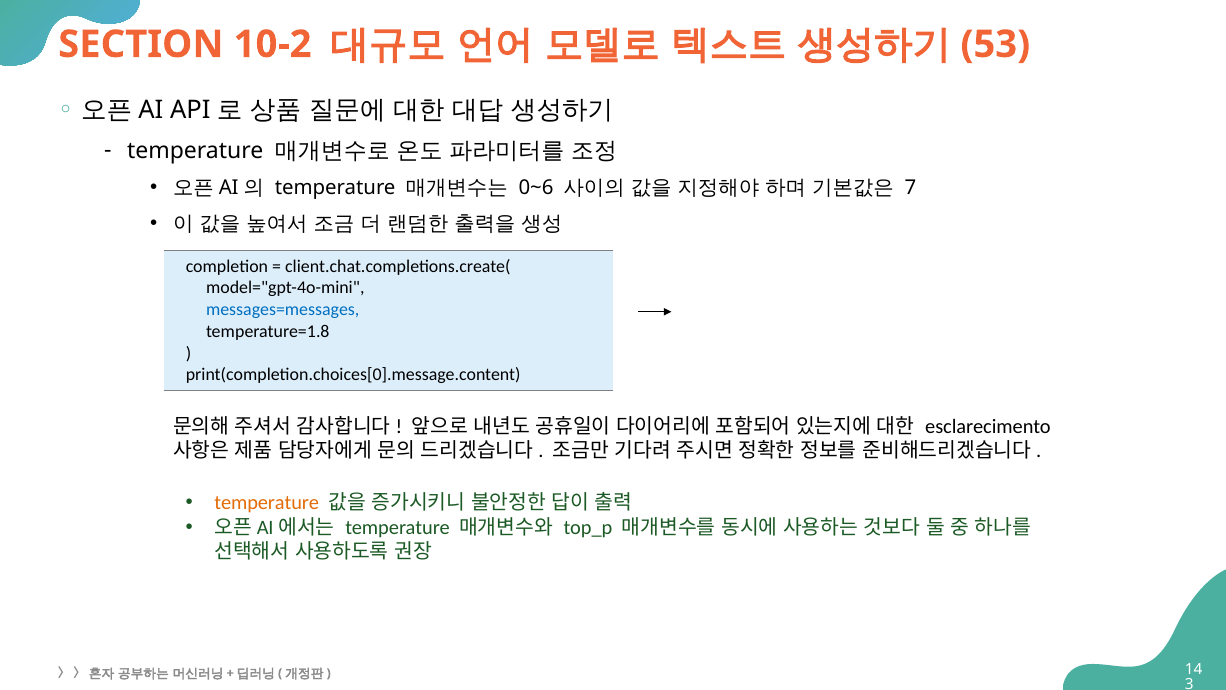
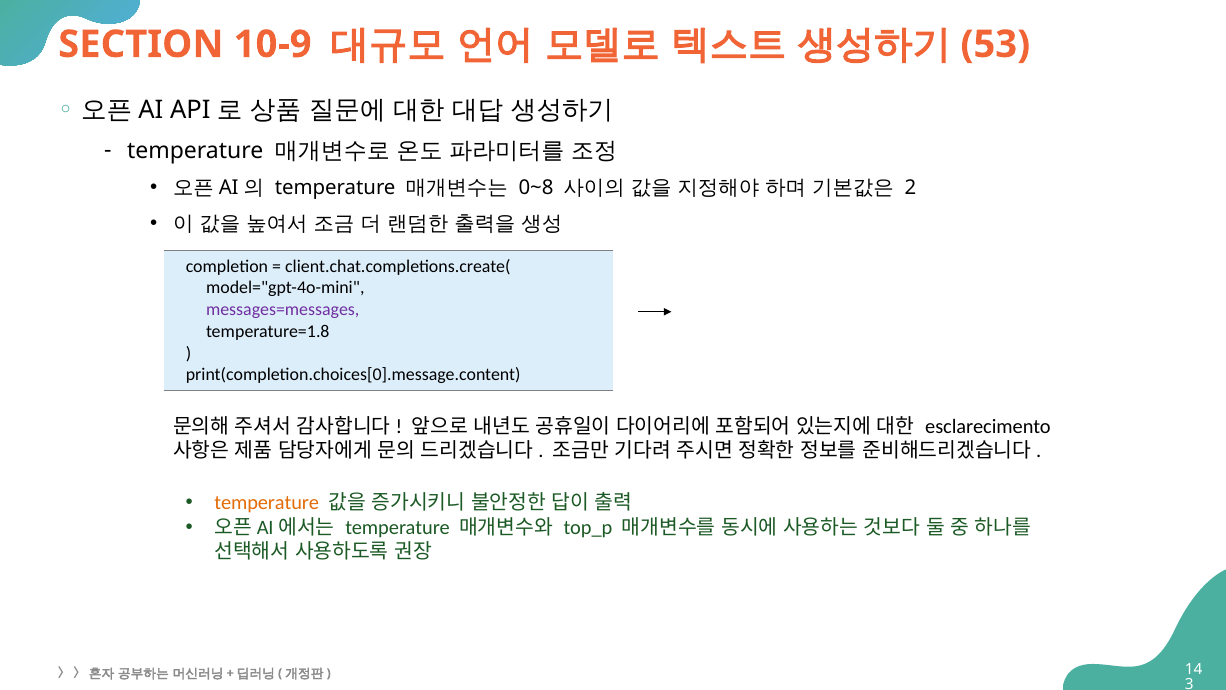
10-2: 10-2 -> 10-9 (273, 44)
0~6: 0~6 -> 0~8 (536, 188)
7: 7 -> 2 (911, 188)
messages=messages colour: blue -> purple (283, 310)
